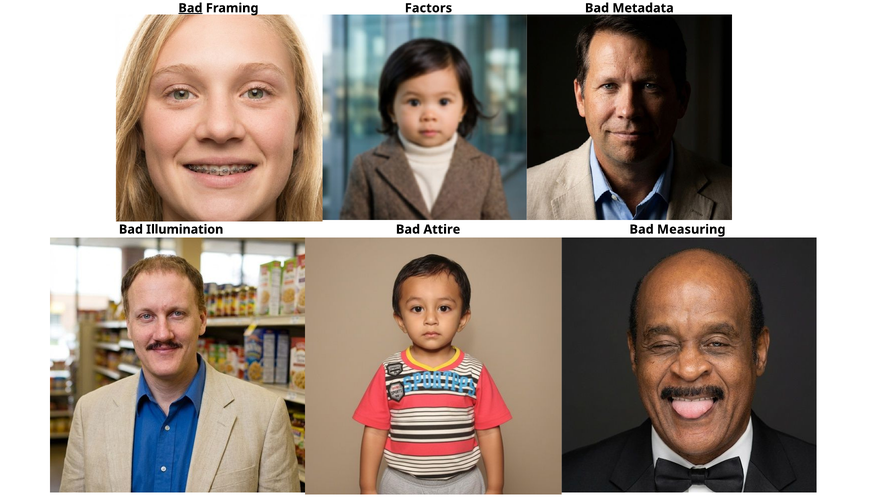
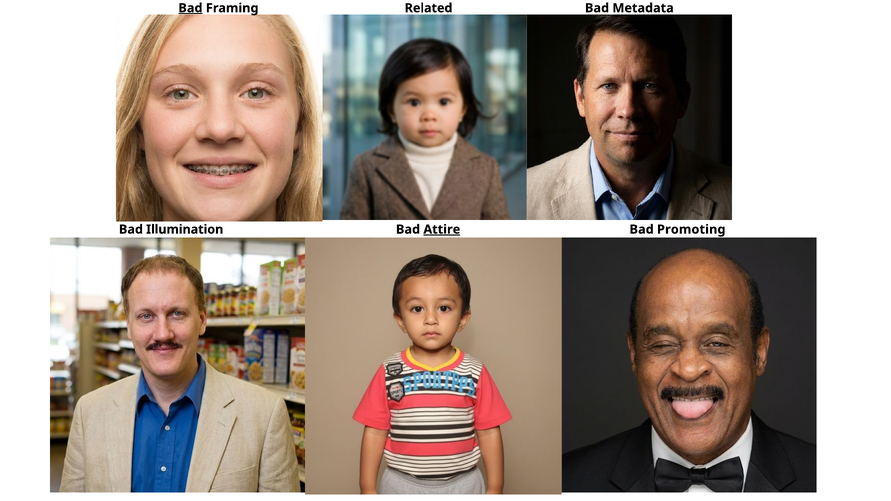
Factors: Factors -> Related (429, 8)
Attire underline: none -> present (442, 230)
Measuring: Measuring -> Promoting (691, 230)
